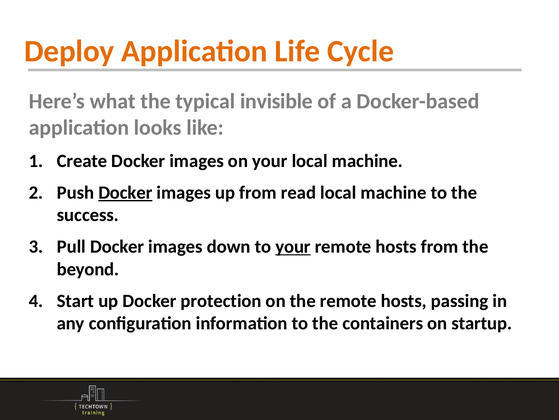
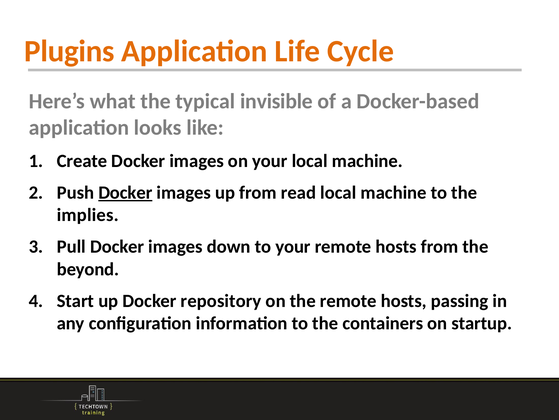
Deploy: Deploy -> Plugins (69, 51)
success: success -> implies (88, 215)
your underline: present -> none (293, 246)
protection: protection -> repository (221, 300)
